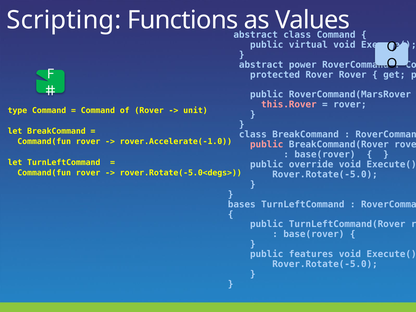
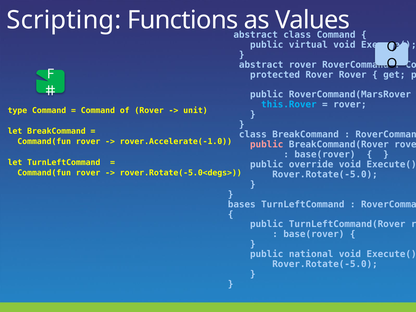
abstract power: power -> rover (303, 65)
this.Rover colour: pink -> light blue (289, 105)
features: features -> national (311, 254)
